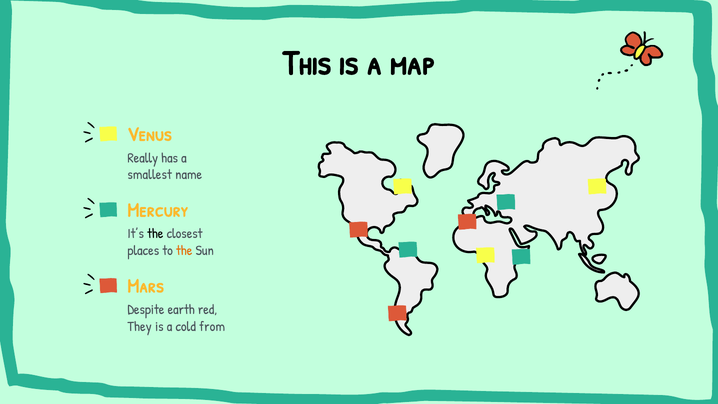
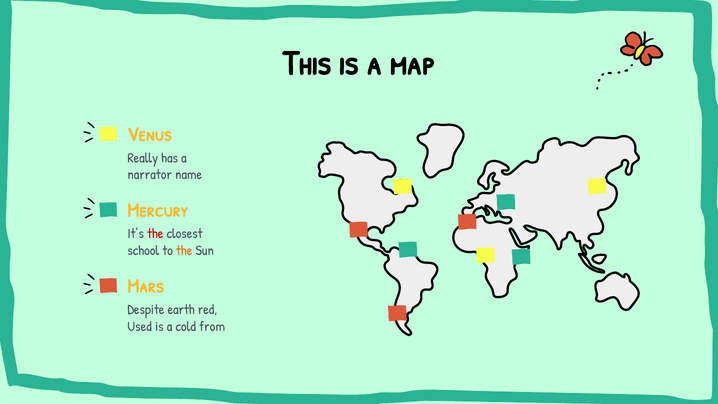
smallest: smallest -> narrator (150, 175)
the colour: black -> red (155, 234)
places: places -> school (143, 250)
They: They -> Used (140, 326)
